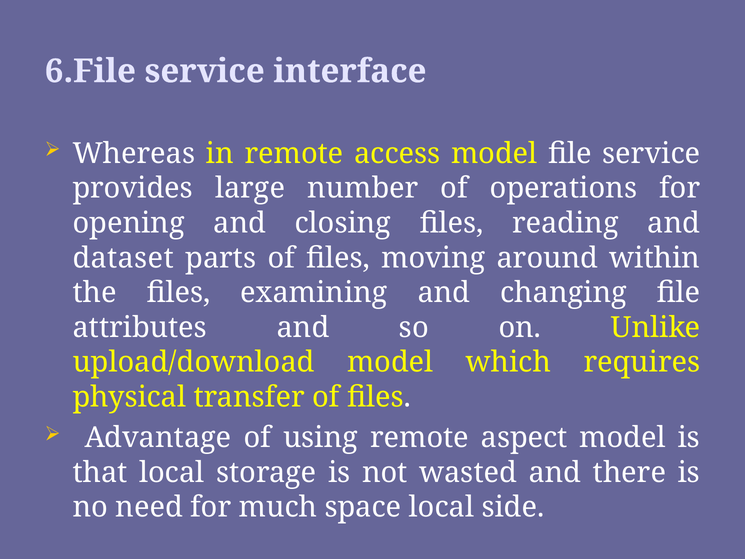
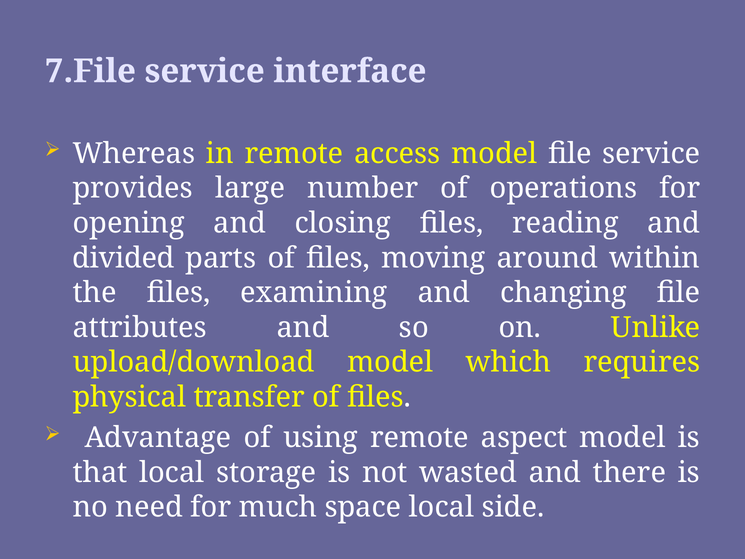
6.File: 6.File -> 7.File (90, 71)
dataset: dataset -> divided (124, 258)
